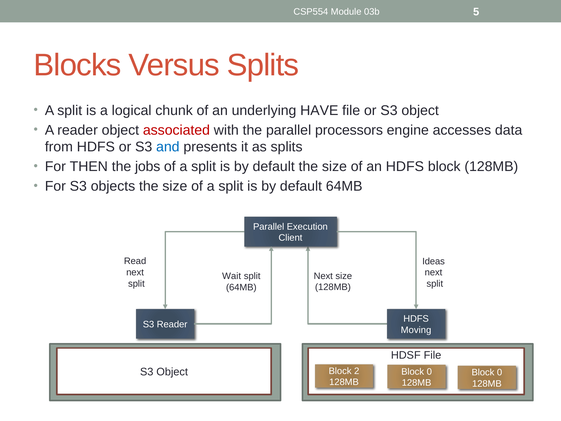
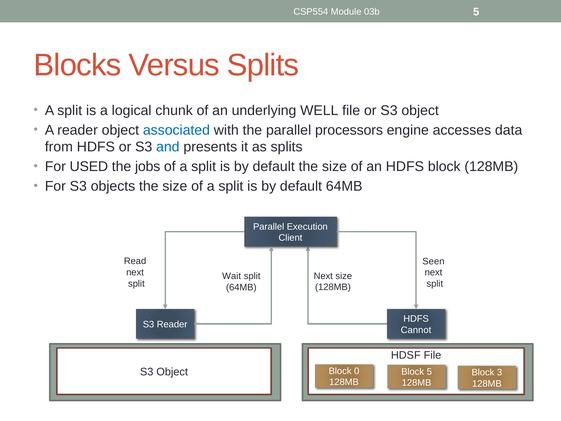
HAVE: HAVE -> WELL (319, 110)
associated colour: red -> blue (176, 130)
THEN: THEN -> USED (89, 166)
Ideas: Ideas -> Seen (433, 261)
Moving: Moving -> Cannot (416, 330)
2: 2 -> 0 (357, 371)
0: 0 -> 5 (429, 371)
0: 0 -> 3 (500, 372)
